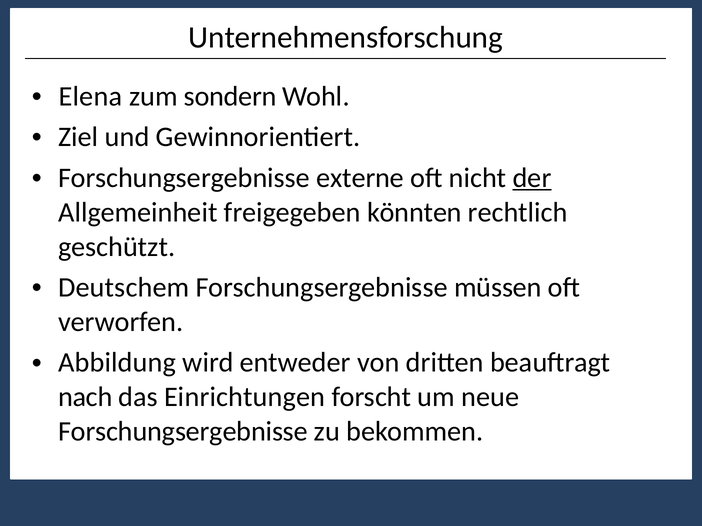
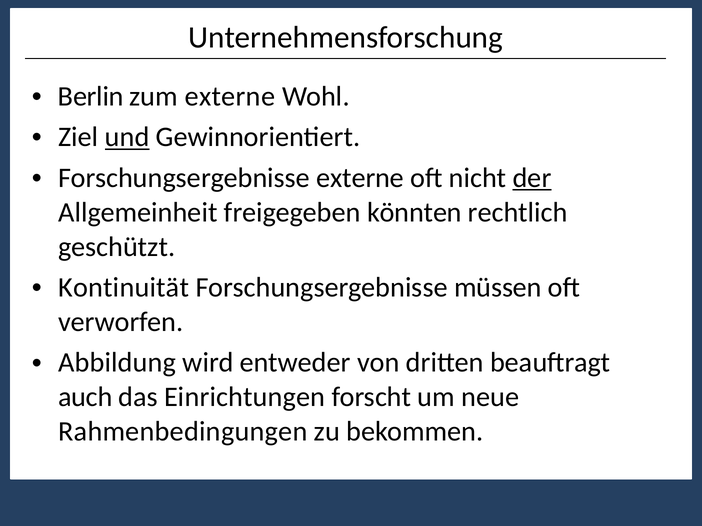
Elena: Elena -> Berlin (91, 96)
zum sondern: sondern -> externe (230, 96)
und underline: none -> present (127, 137)
Deutschem: Deutschem -> Kontinuität (124, 288)
nach: nach -> auch (85, 398)
Forschungsergebnisse: Forschungsergebnisse -> Rahmenbedingungen (183, 432)
